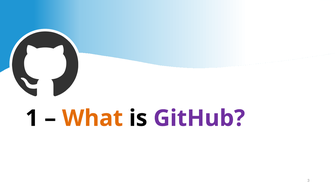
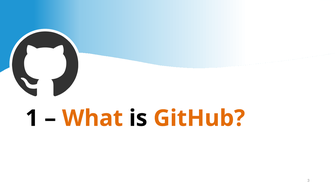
GitHub colour: purple -> orange (199, 118)
